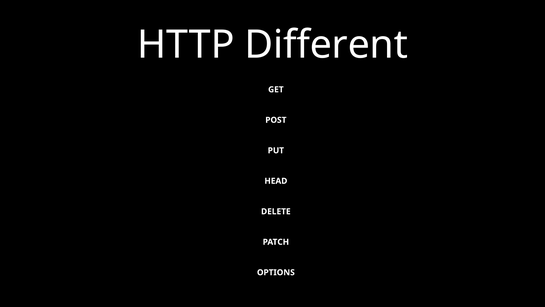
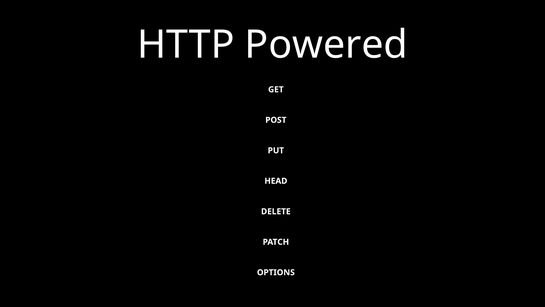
Different: Different -> Powered (326, 45)
